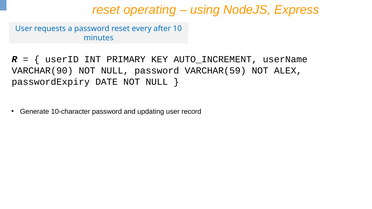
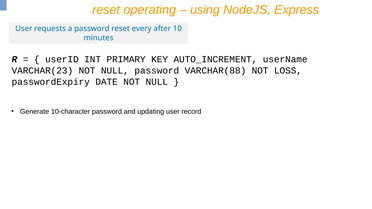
VARCHAR(90: VARCHAR(90 -> VARCHAR(23 (42, 71)
VARCHAR(59: VARCHAR(59 -> VARCHAR(88 (215, 71)
ALEX: ALEX -> LOSS (288, 71)
